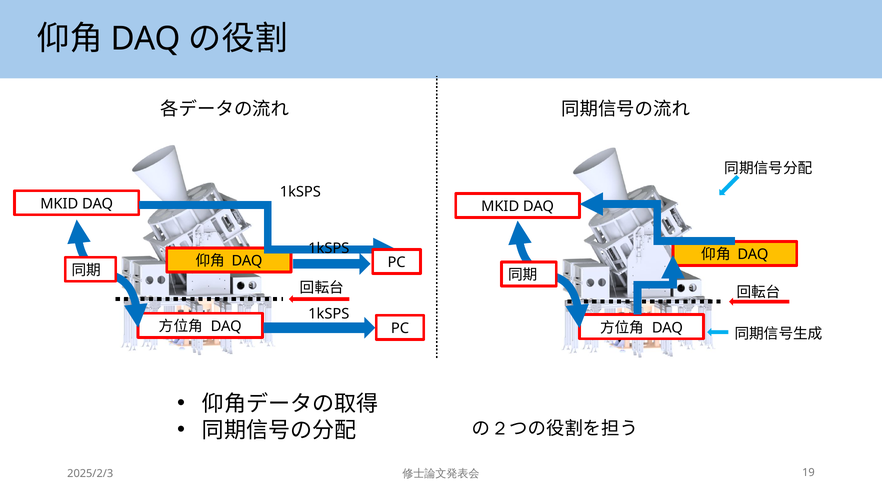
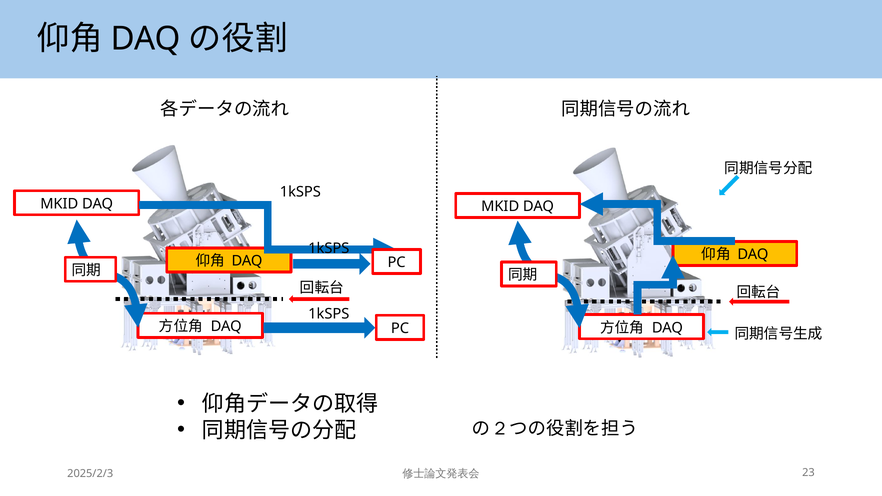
19: 19 -> 23 (808, 473)
